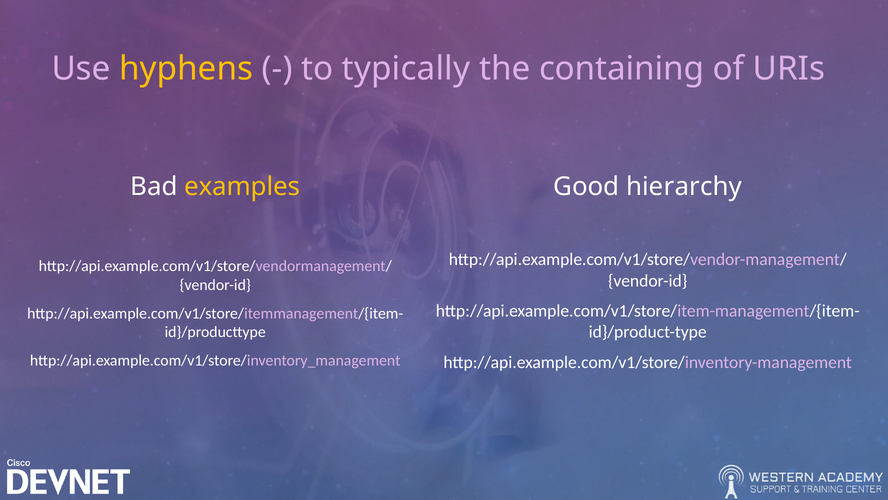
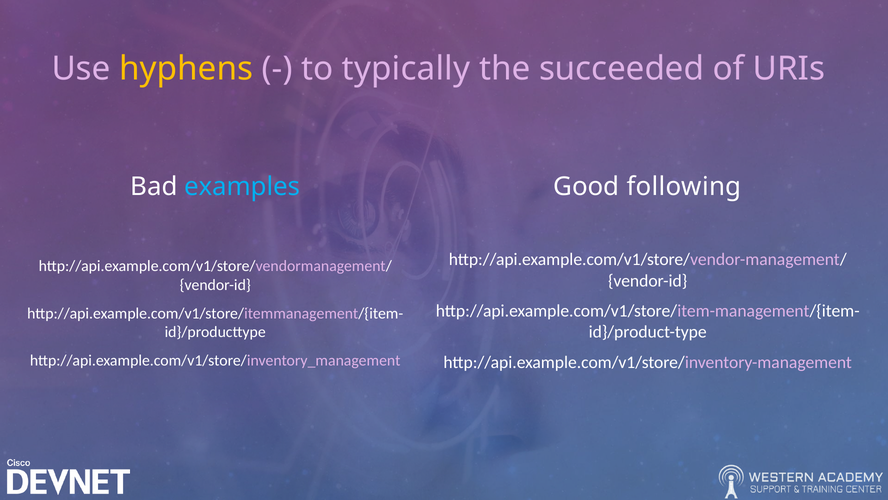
containing: containing -> succeeded (622, 69)
examples colour: yellow -> light blue (242, 186)
hierarchy: hierarchy -> following (684, 186)
